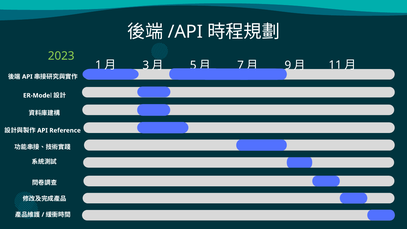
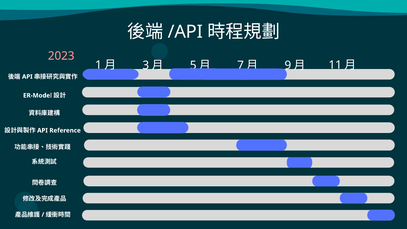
2023 colour: light green -> pink (61, 56)
